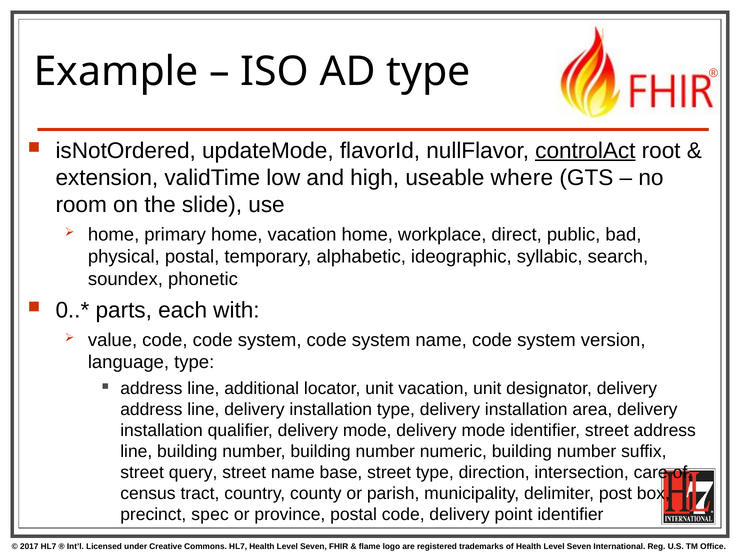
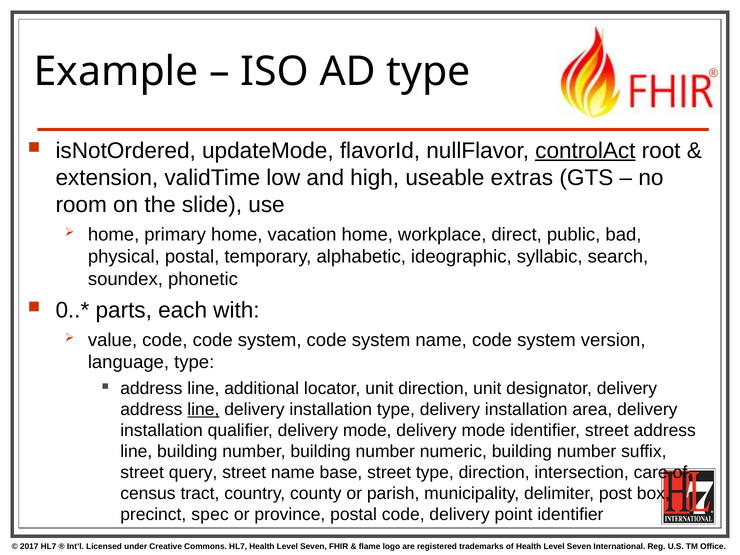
where: where -> extras (522, 178)
unit vacation: vacation -> direction (433, 389)
line underline: none -> present (203, 410)
